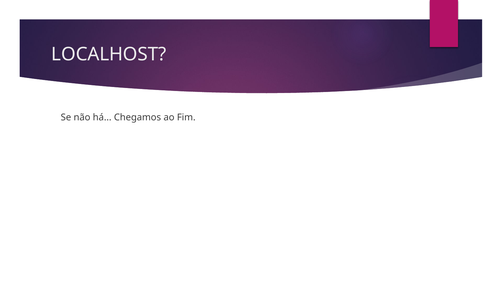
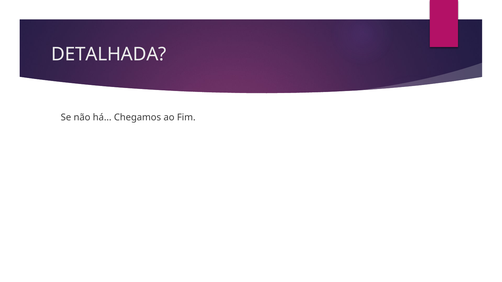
LOCALHOST: LOCALHOST -> DETALHADA (109, 55)
